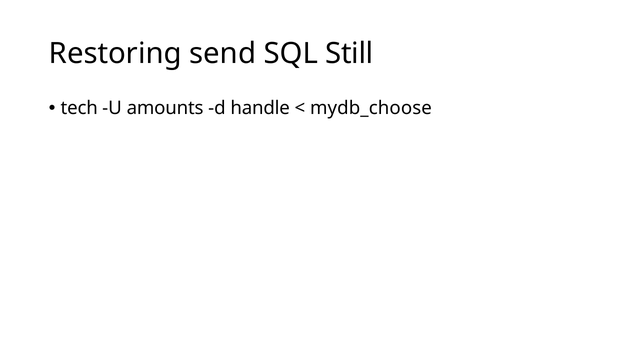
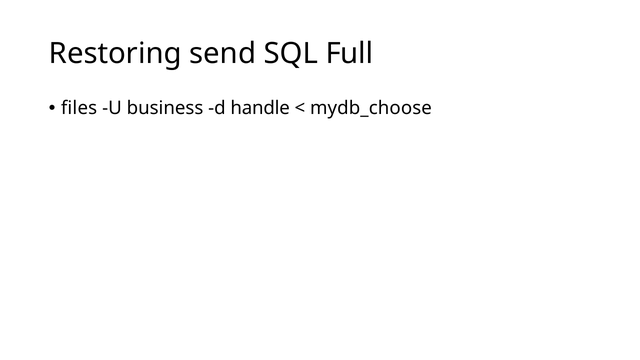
Still: Still -> Full (349, 54)
tech: tech -> files (79, 108)
amounts: amounts -> business (165, 108)
